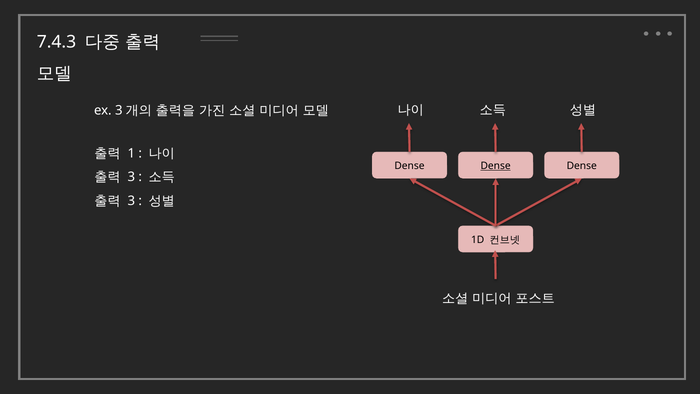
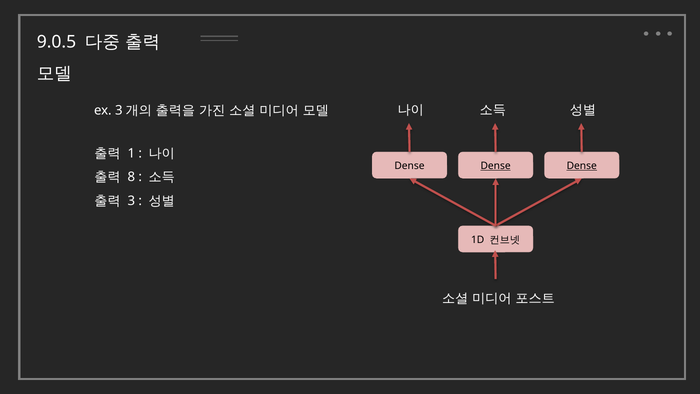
7.4.3: 7.4.3 -> 9.0.5 (56, 42)
Dense underline: none -> present (582, 166)
3: 3 -> 8 (131, 177)
